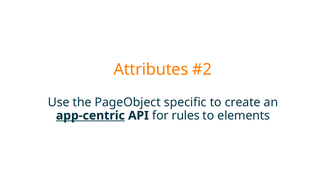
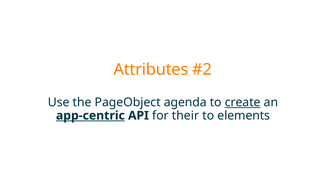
specific: specific -> agenda (185, 103)
create underline: none -> present (243, 103)
rules: rules -> their (186, 116)
